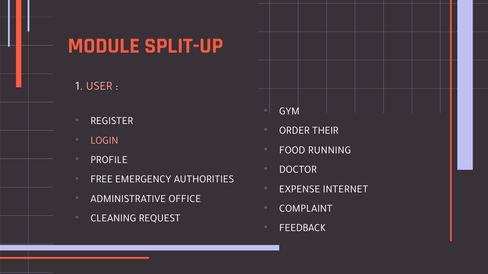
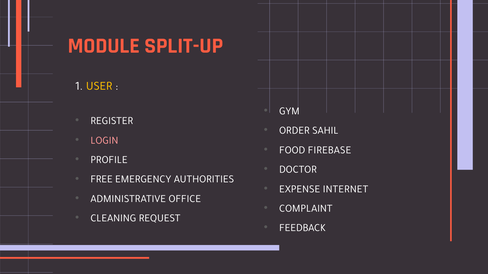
USER colour: pink -> yellow (99, 86)
THEIR: THEIR -> SAHIL (325, 131)
RUNNING: RUNNING -> FIREBASE (330, 150)
